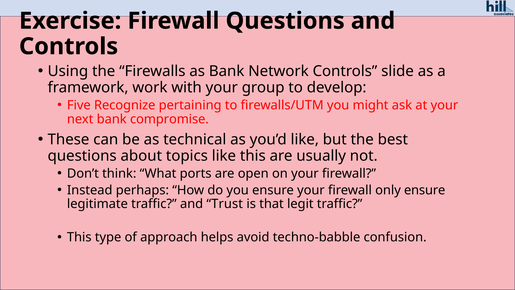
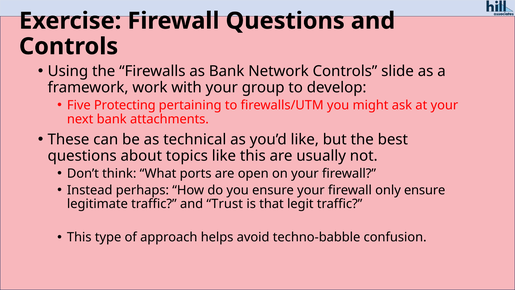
Recognize: Recognize -> Protecting (125, 105)
compromise: compromise -> attachments (169, 119)
